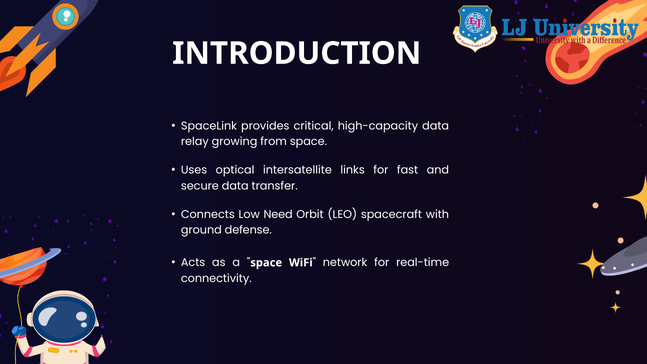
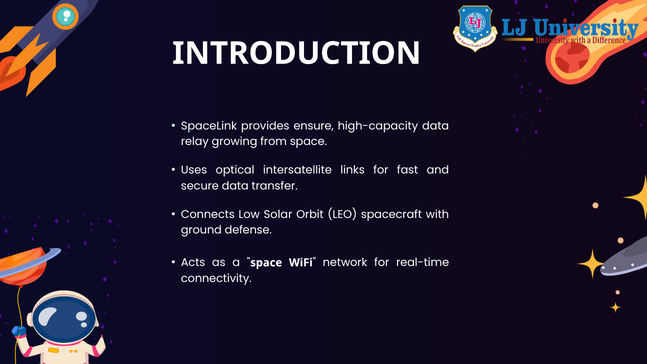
critical: critical -> ensure (314, 126)
Need: Need -> Solar (278, 214)
